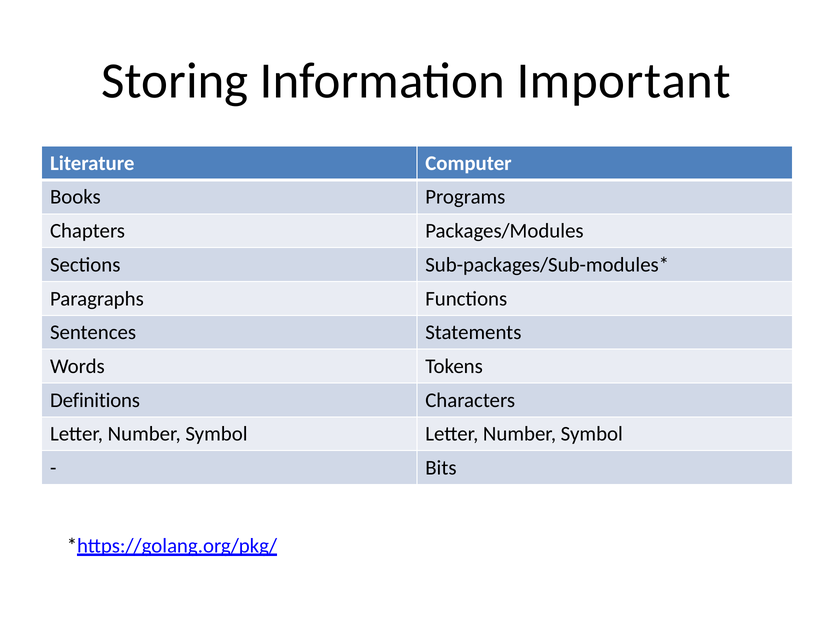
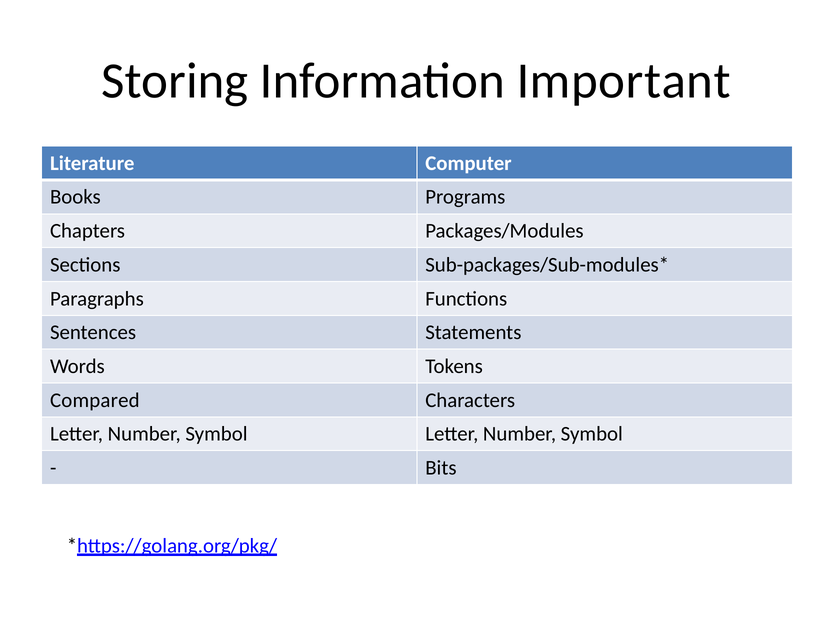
Definitions: Definitions -> Compared (95, 400)
